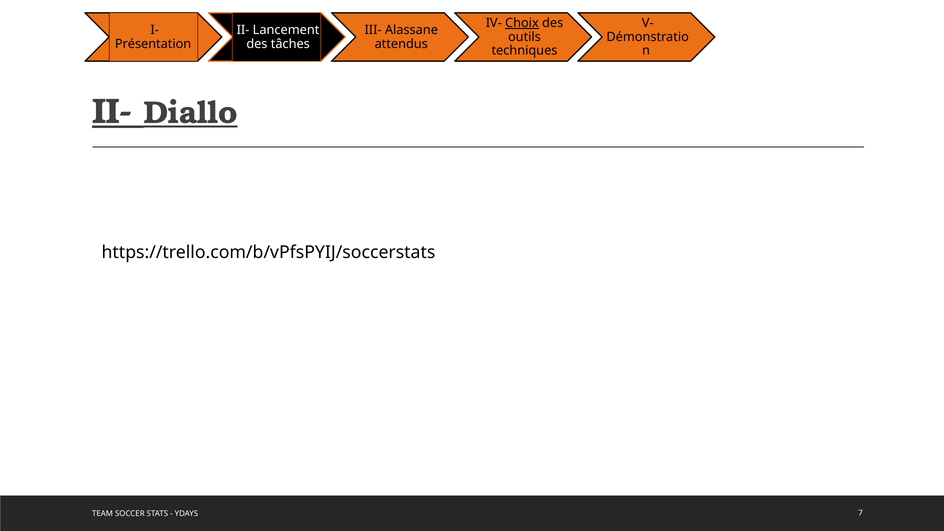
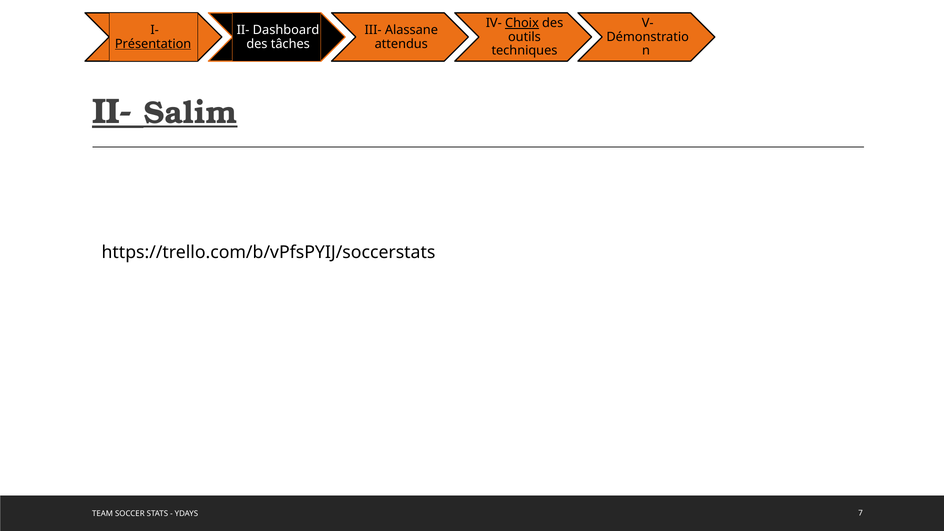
Lancement: Lancement -> Dashboard (286, 30)
Présentation underline: none -> present (153, 44)
Diallo: Diallo -> Salim (190, 113)
